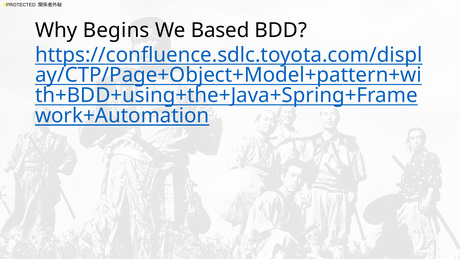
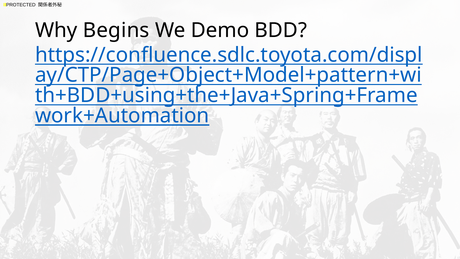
Based: Based -> Demo (220, 30)
